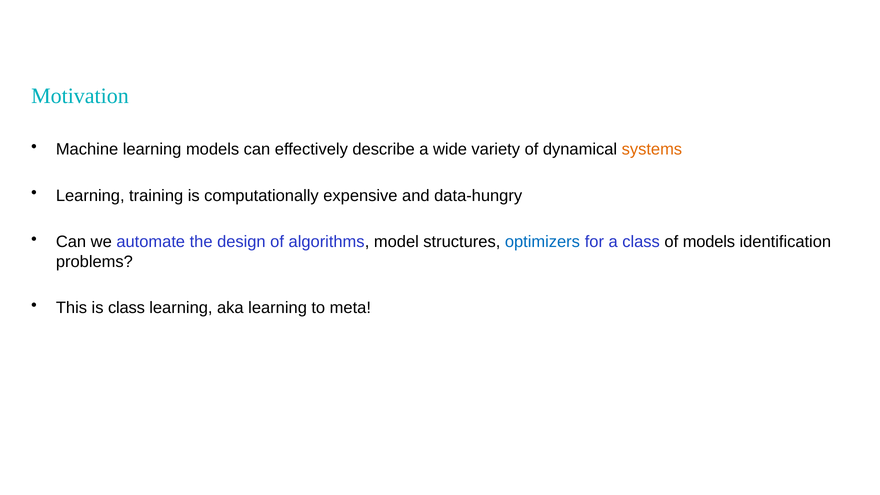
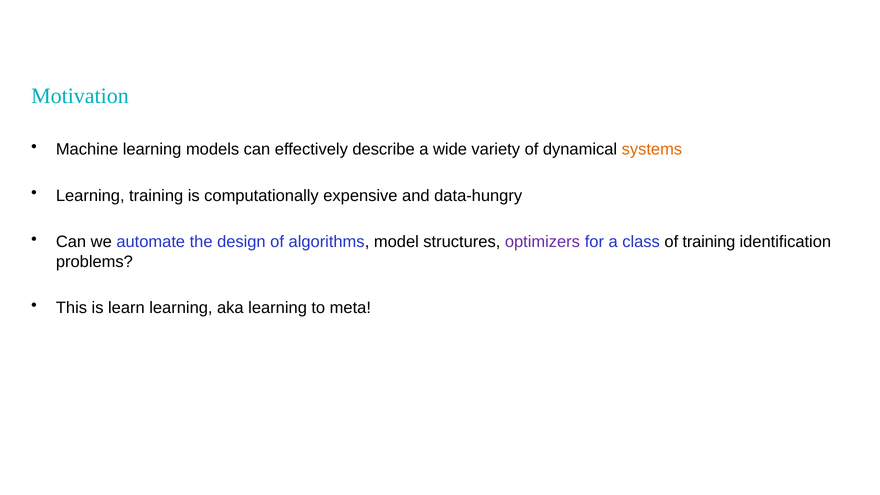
optimizers colour: blue -> purple (542, 242)
of models: models -> training (709, 242)
is class: class -> learn (126, 308)
